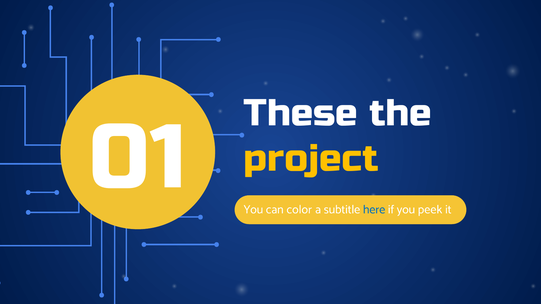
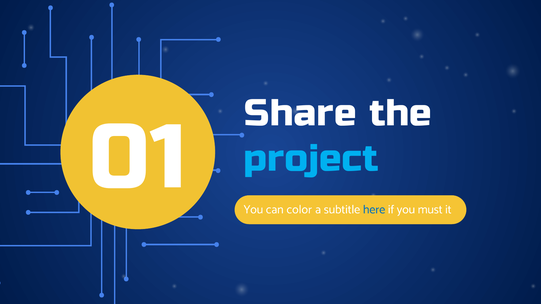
These: These -> Share (301, 113)
project colour: yellow -> light blue (311, 159)
peek: peek -> must (430, 210)
